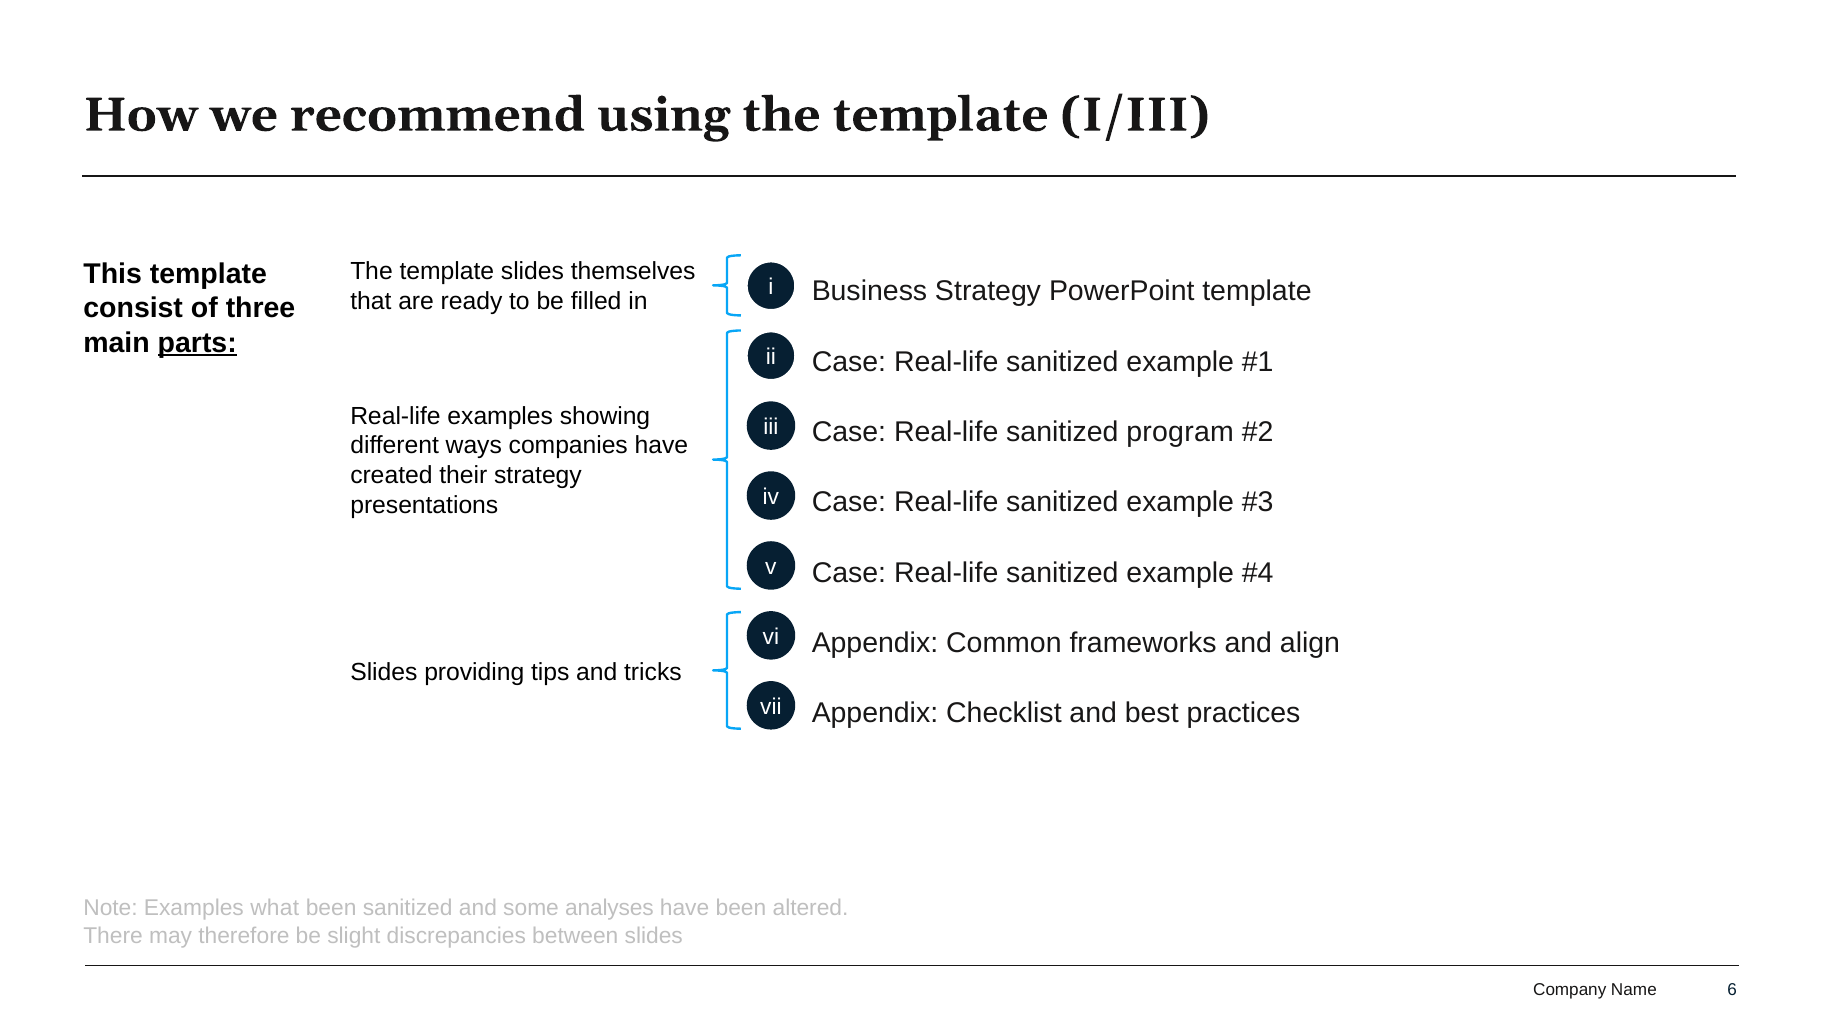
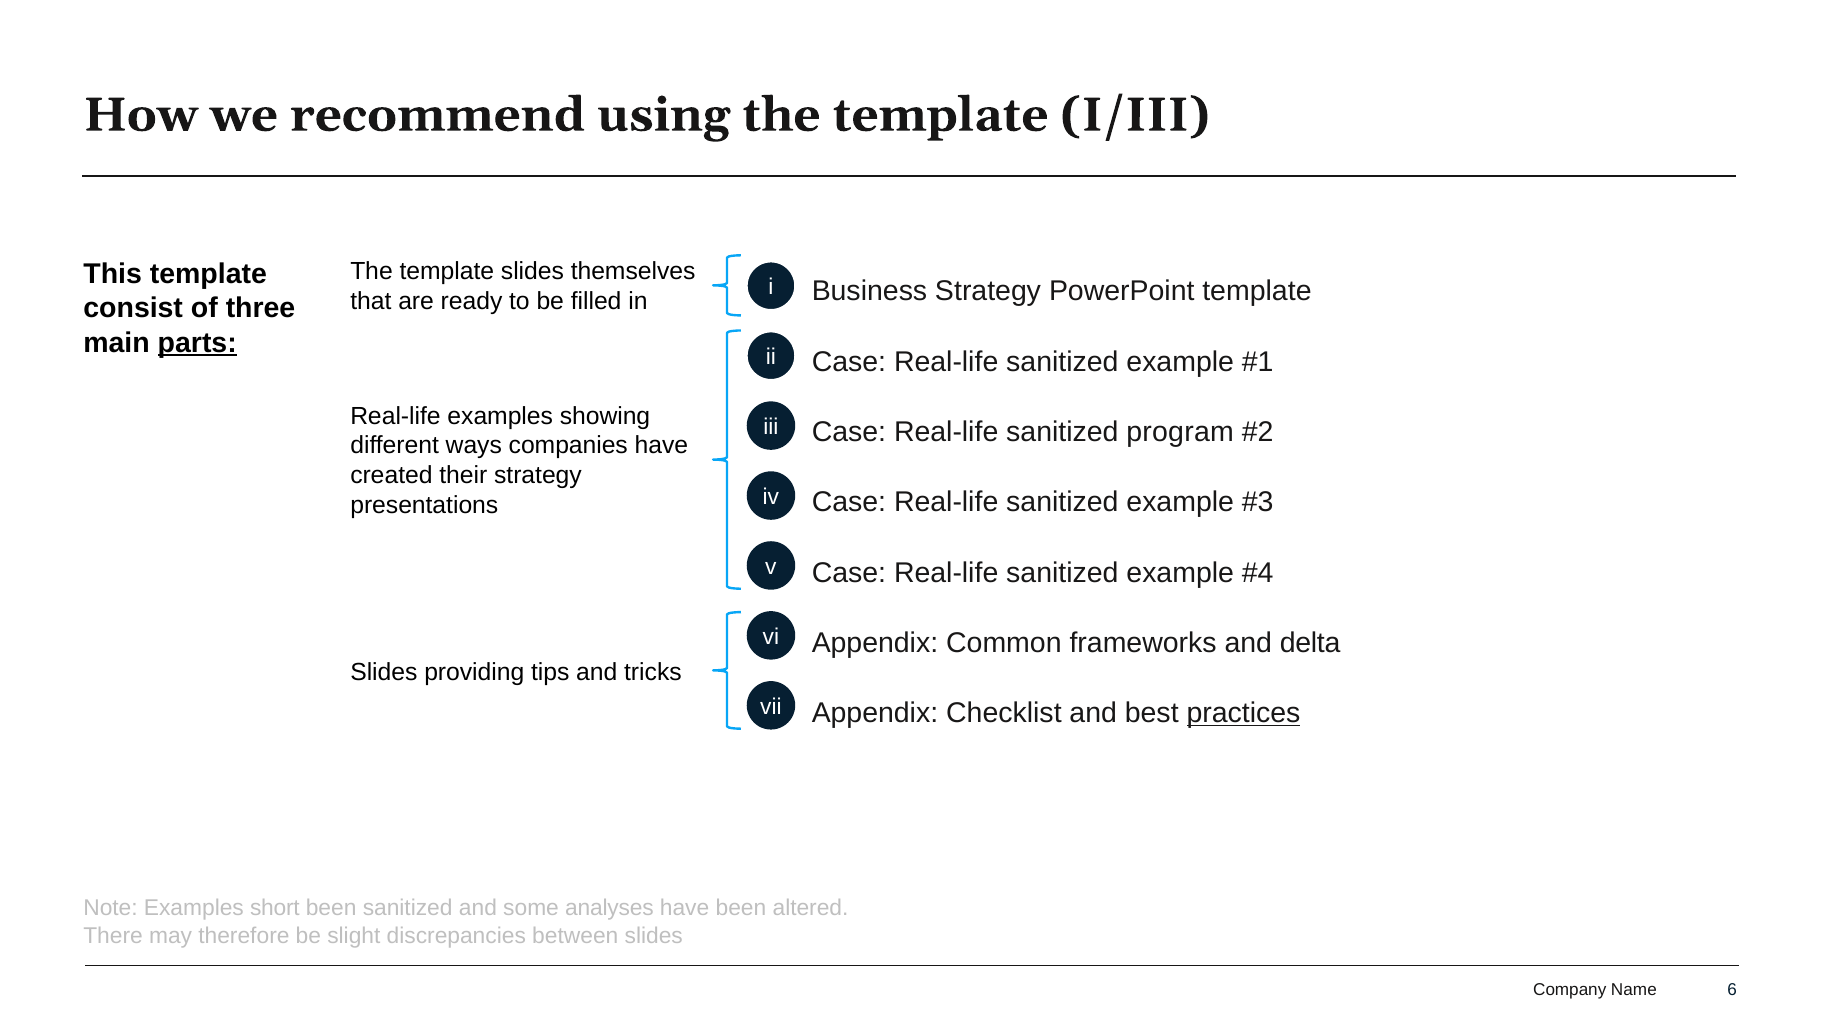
align: align -> delta (1310, 643)
practices underline: none -> present (1243, 713)
what: what -> short (275, 908)
